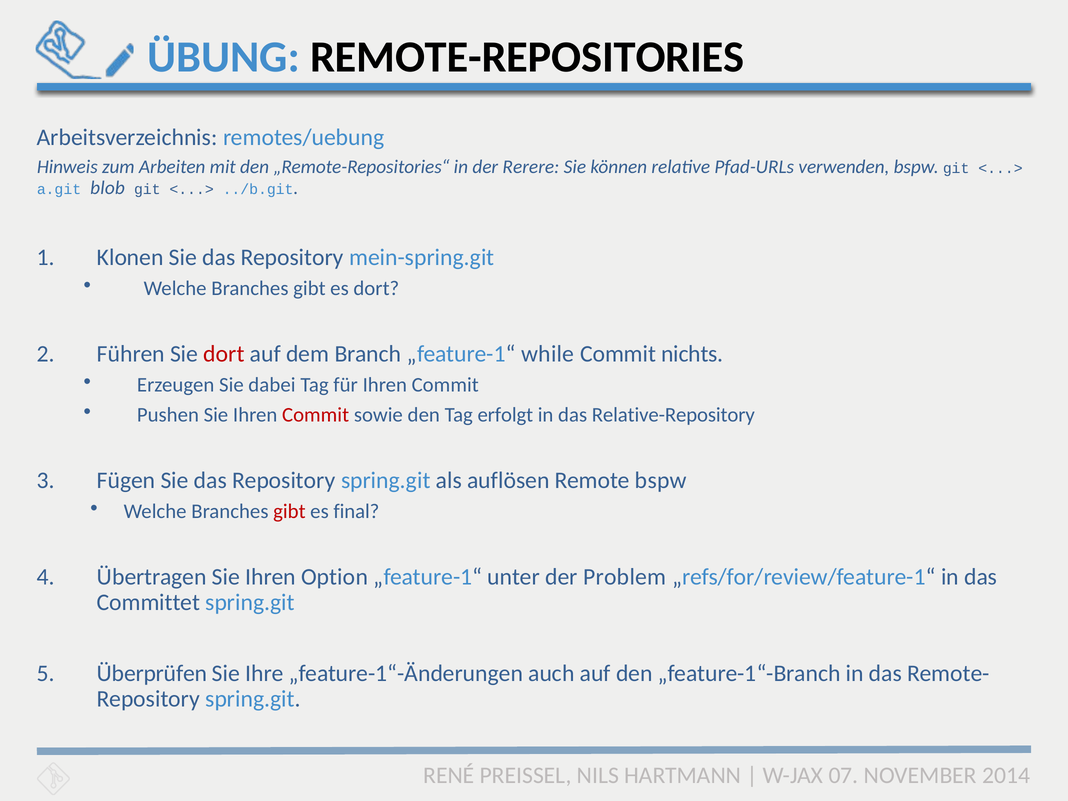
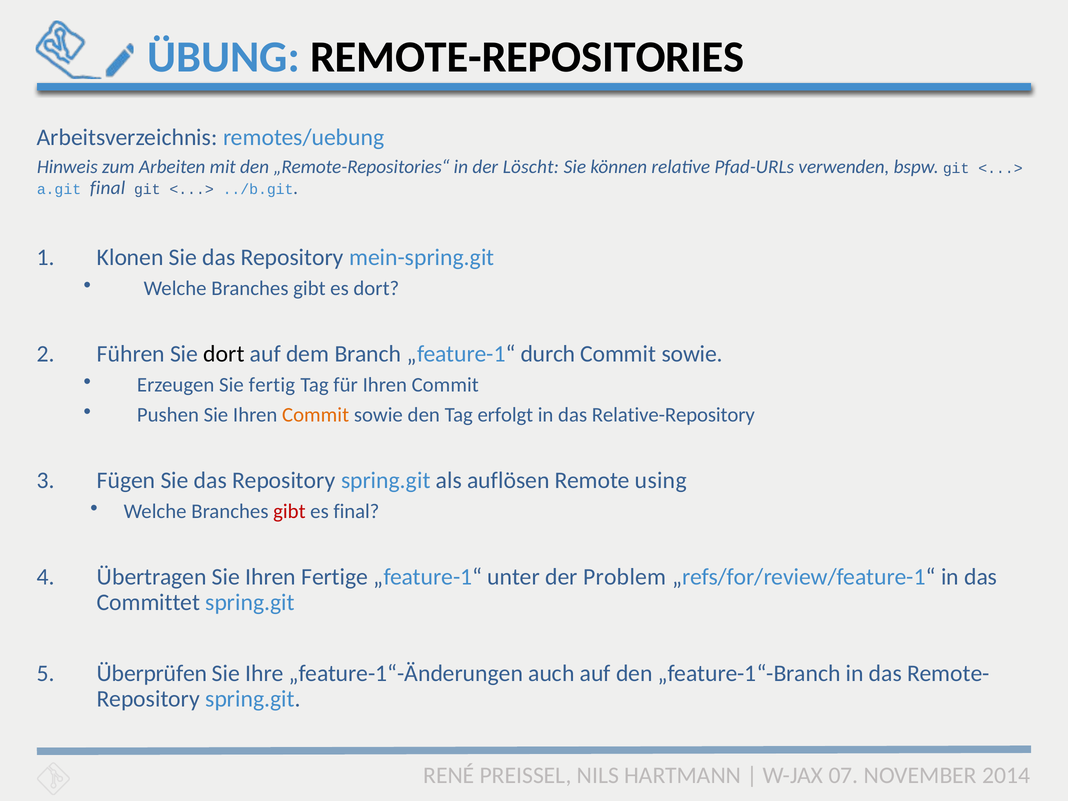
Rerere: Rerere -> Löscht (531, 167)
a.git blob: blob -> final (108, 188)
dort colour: red -> black (224, 354)
while: while -> durch (548, 354)
nichts: nichts -> sowie (692, 354)
dabei: dabei -> fertig (272, 385)
Commit colour: red -> orange (316, 415)
Remote bspw: bspw -> using (661, 480)
Option: Option -> Fertige (335, 577)
